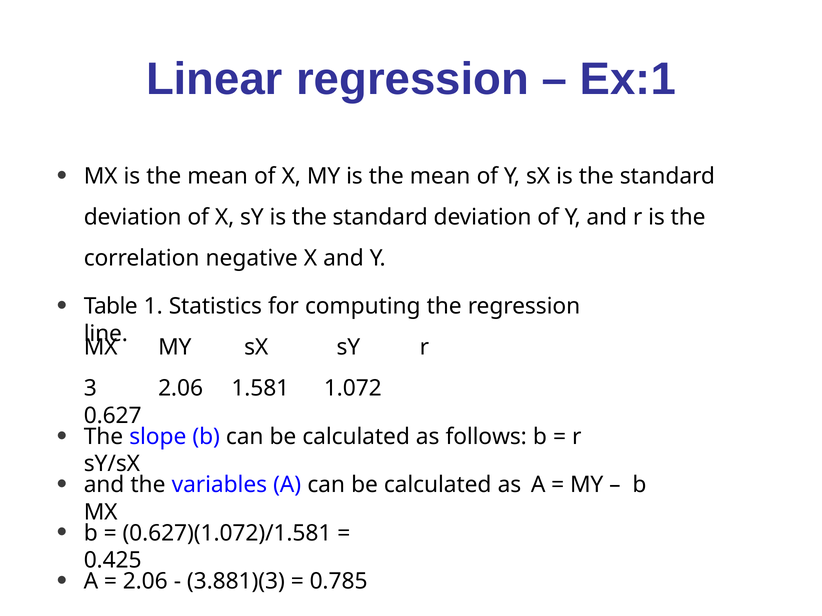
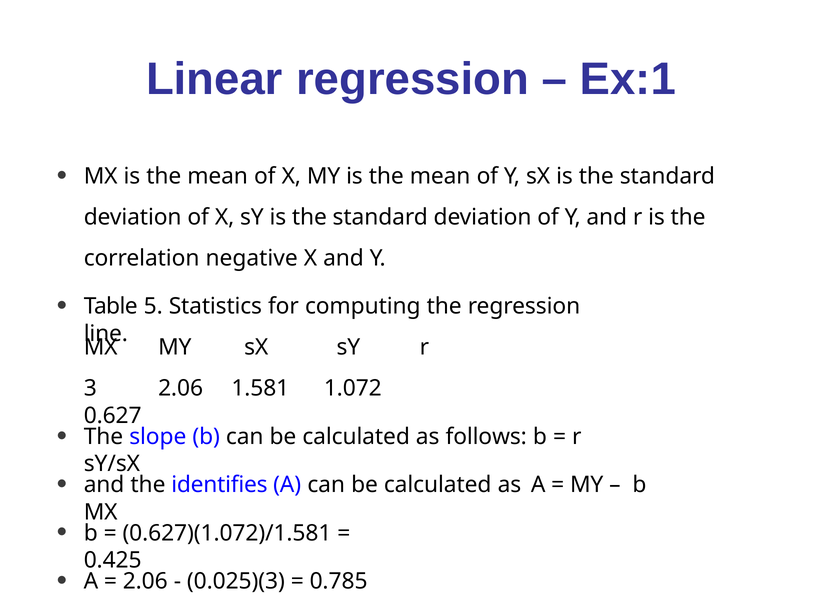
1: 1 -> 5 (153, 306)
variables: variables -> identifies (219, 485)
3.881)(3: 3.881)(3 -> 0.025)(3 (236, 581)
